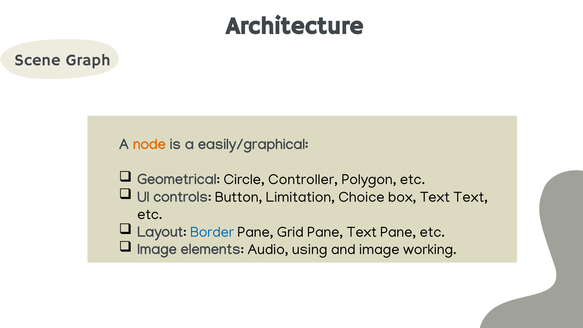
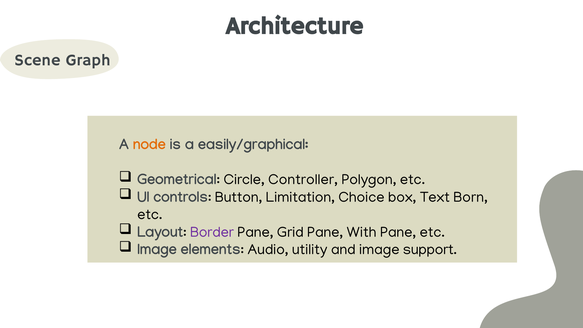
Text Text: Text -> Born (471, 197)
Border colour: blue -> purple (212, 232)
Pane Text: Text -> With (362, 232)
using: using -> utility (310, 249)
working: working -> support (430, 249)
